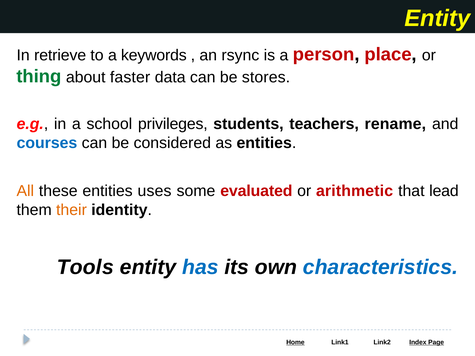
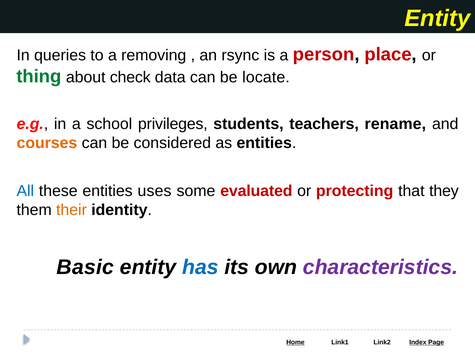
retrieve: retrieve -> queries (60, 55)
keywords: keywords -> removing (154, 55)
faster: faster -> check (130, 77)
stores: stores -> locate (266, 77)
courses colour: blue -> orange (47, 143)
All colour: orange -> blue (25, 191)
arithmetic: arithmetic -> protecting (355, 191)
lead: lead -> they (444, 191)
Tools: Tools -> Basic (85, 267)
characteristics colour: blue -> purple (380, 267)
